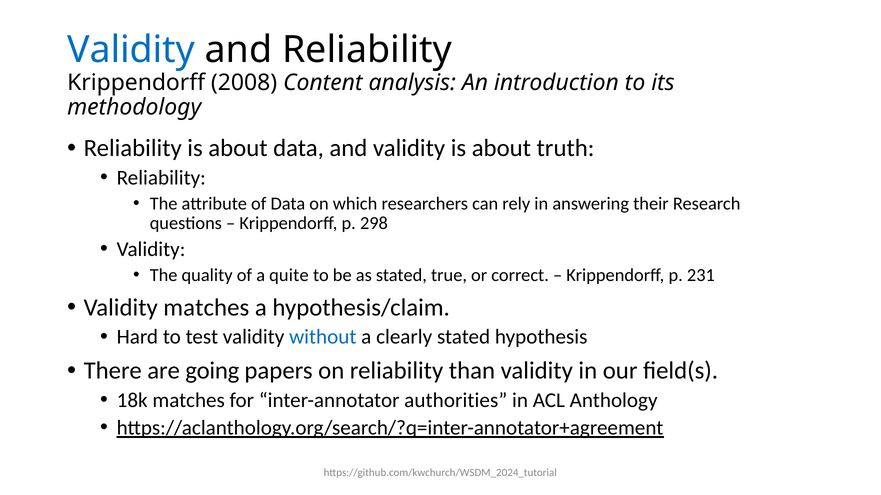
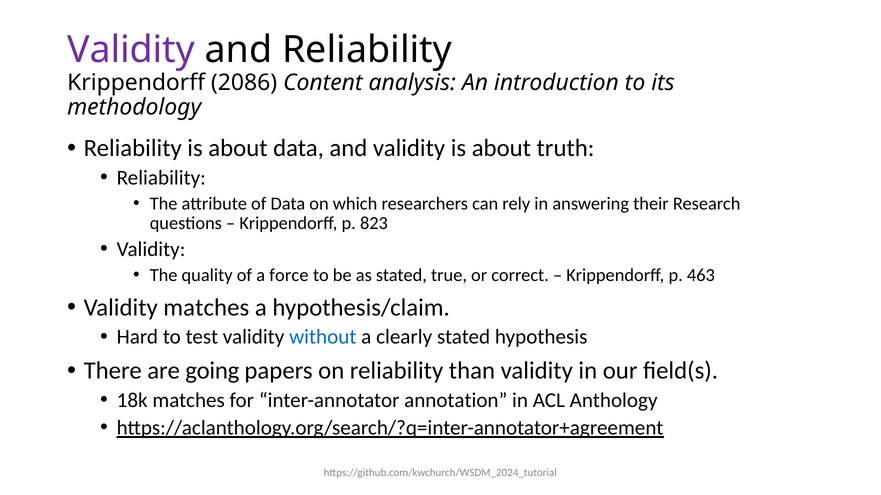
Validity colour: blue -> purple (131, 50)
2008: 2008 -> 2086 (244, 83)
298: 298 -> 823 (374, 224)
quite: quite -> force (289, 275)
231: 231 -> 463 (701, 275)
authorities: authorities -> annotation (456, 401)
